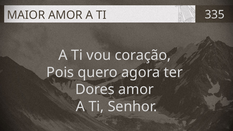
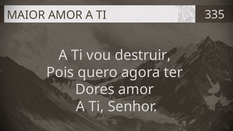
coração: coração -> destruir (143, 55)
